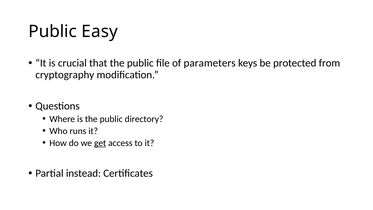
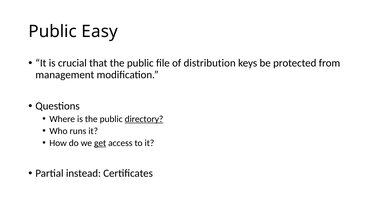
parameters: parameters -> distribution (210, 63)
cryptography: cryptography -> management (65, 75)
directory underline: none -> present (144, 119)
